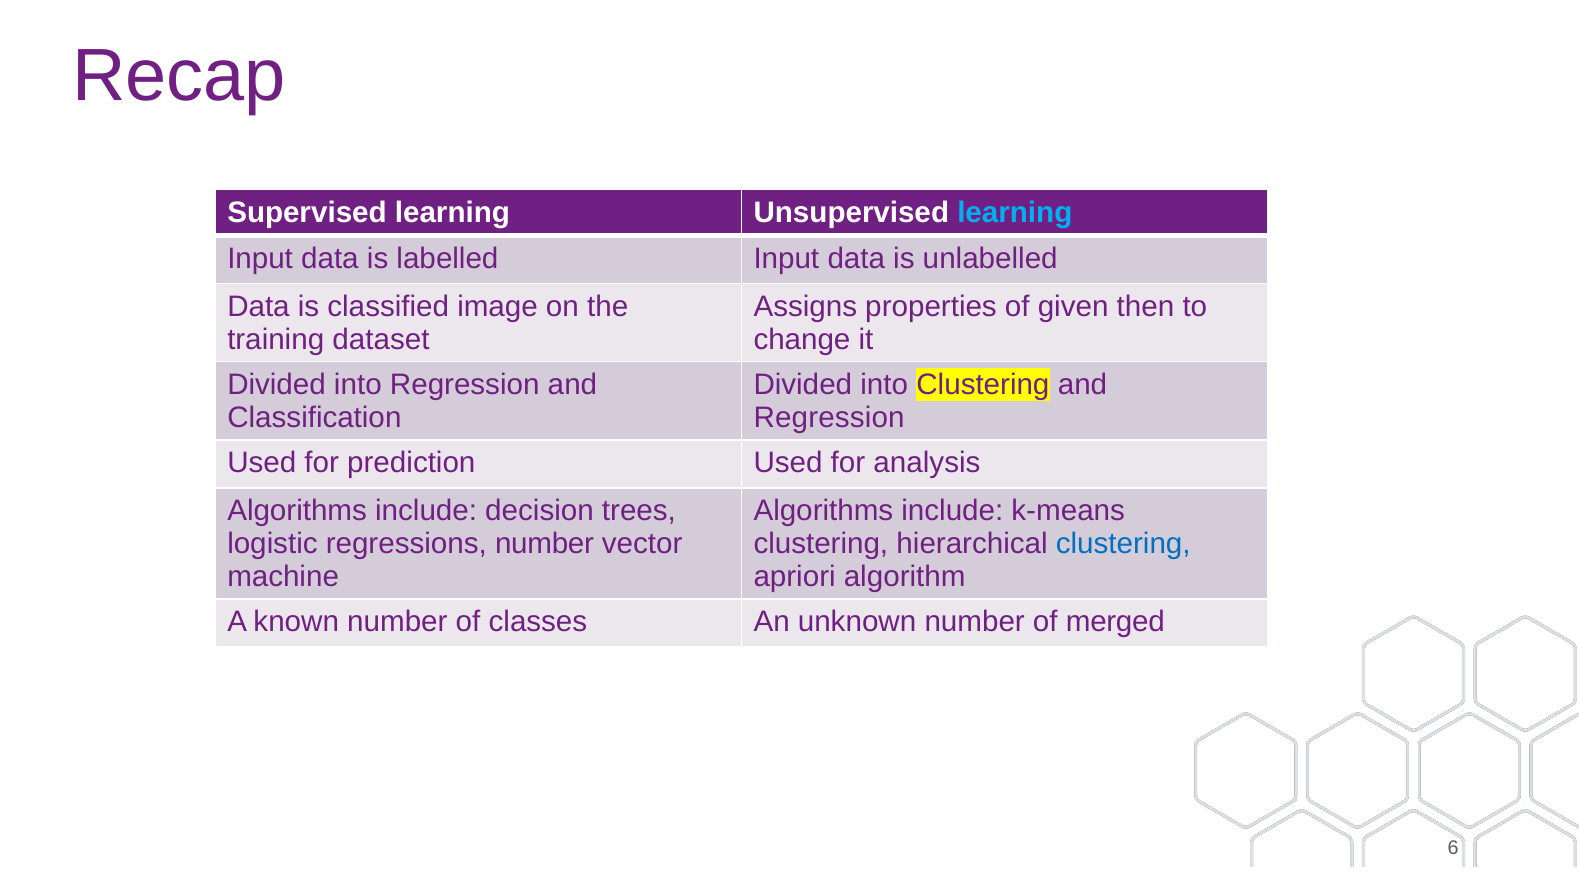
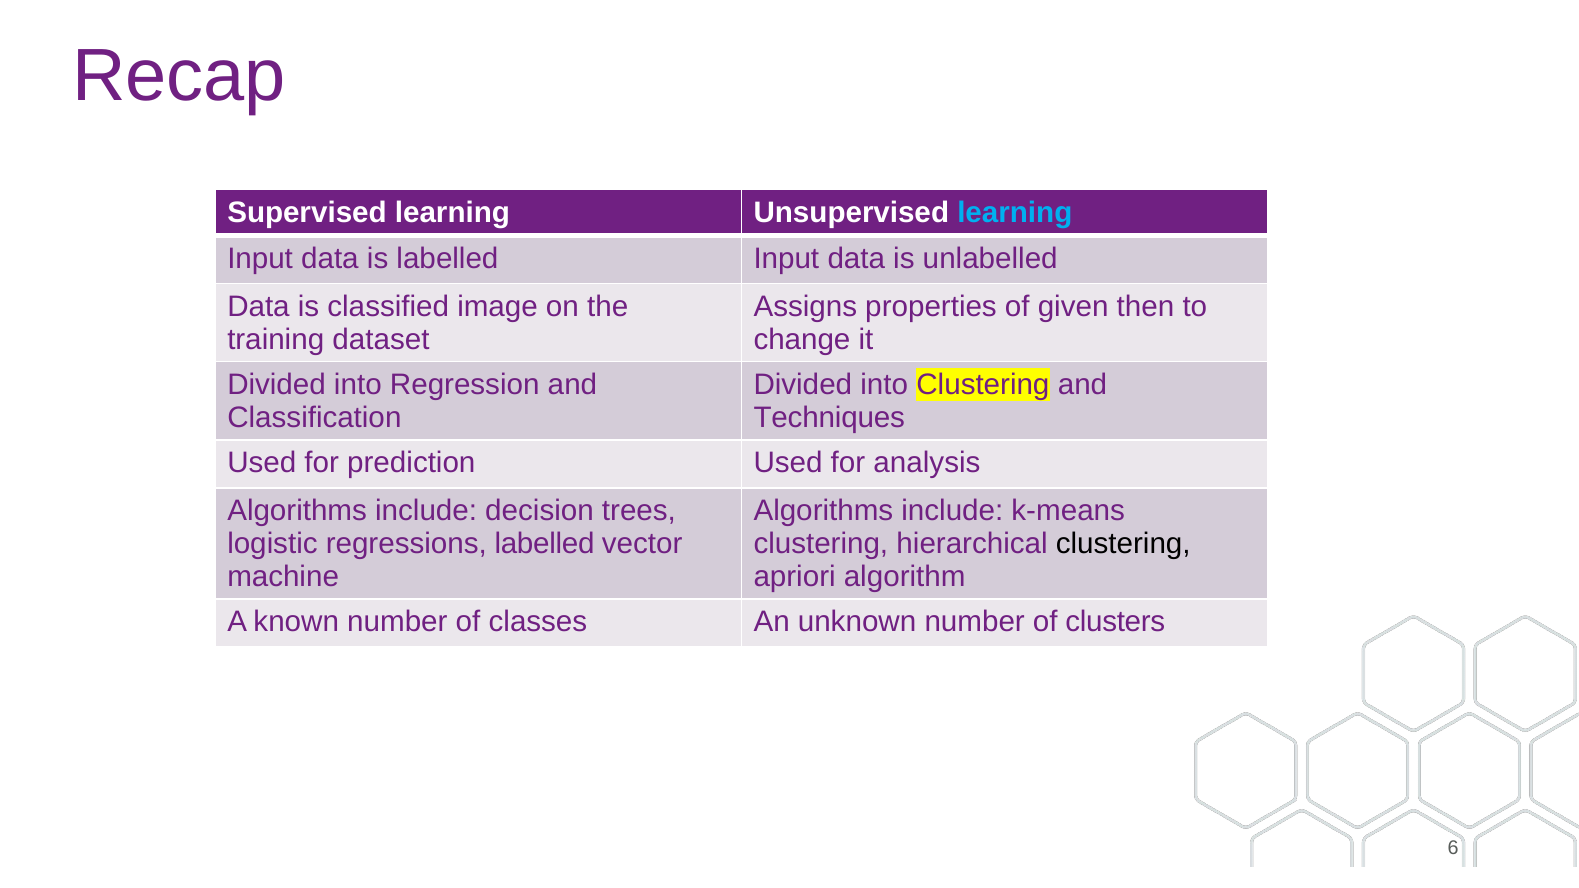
Regression: Regression -> Techniques (829, 418)
regressions number: number -> labelled (545, 544)
clustering colour: blue -> black (1123, 544)
merged: merged -> clusters (1115, 622)
